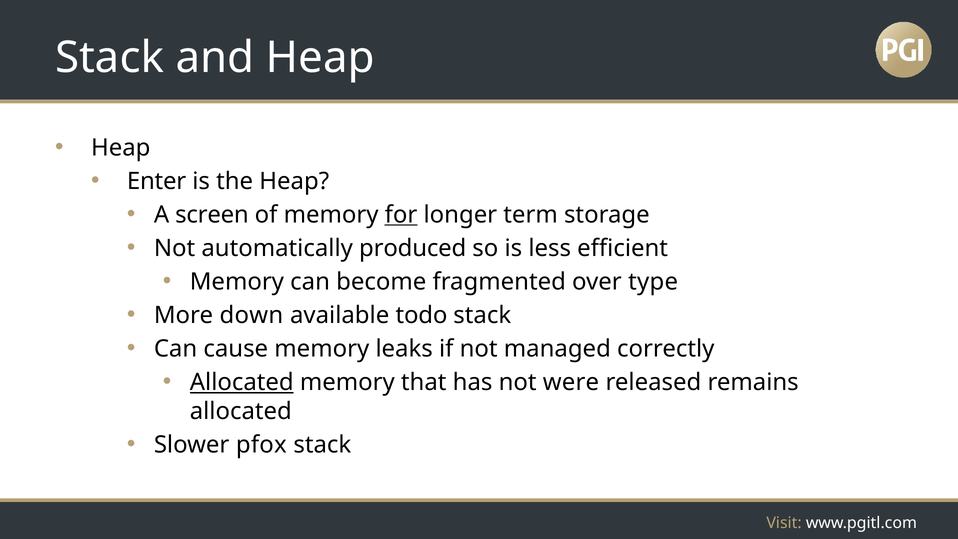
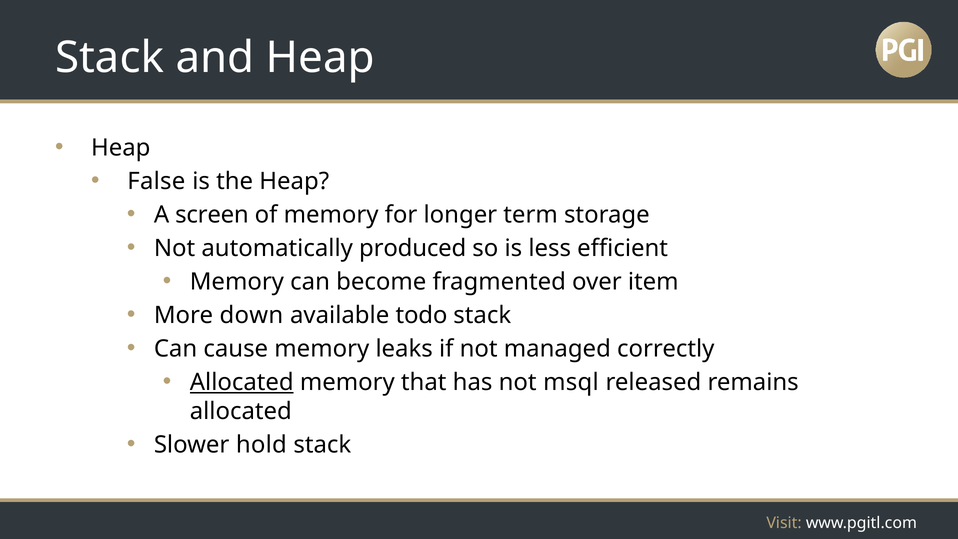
Enter: Enter -> False (156, 181)
for underline: present -> none (401, 215)
type: type -> item (653, 282)
were: were -> msql (571, 382)
pfox: pfox -> hold (261, 445)
